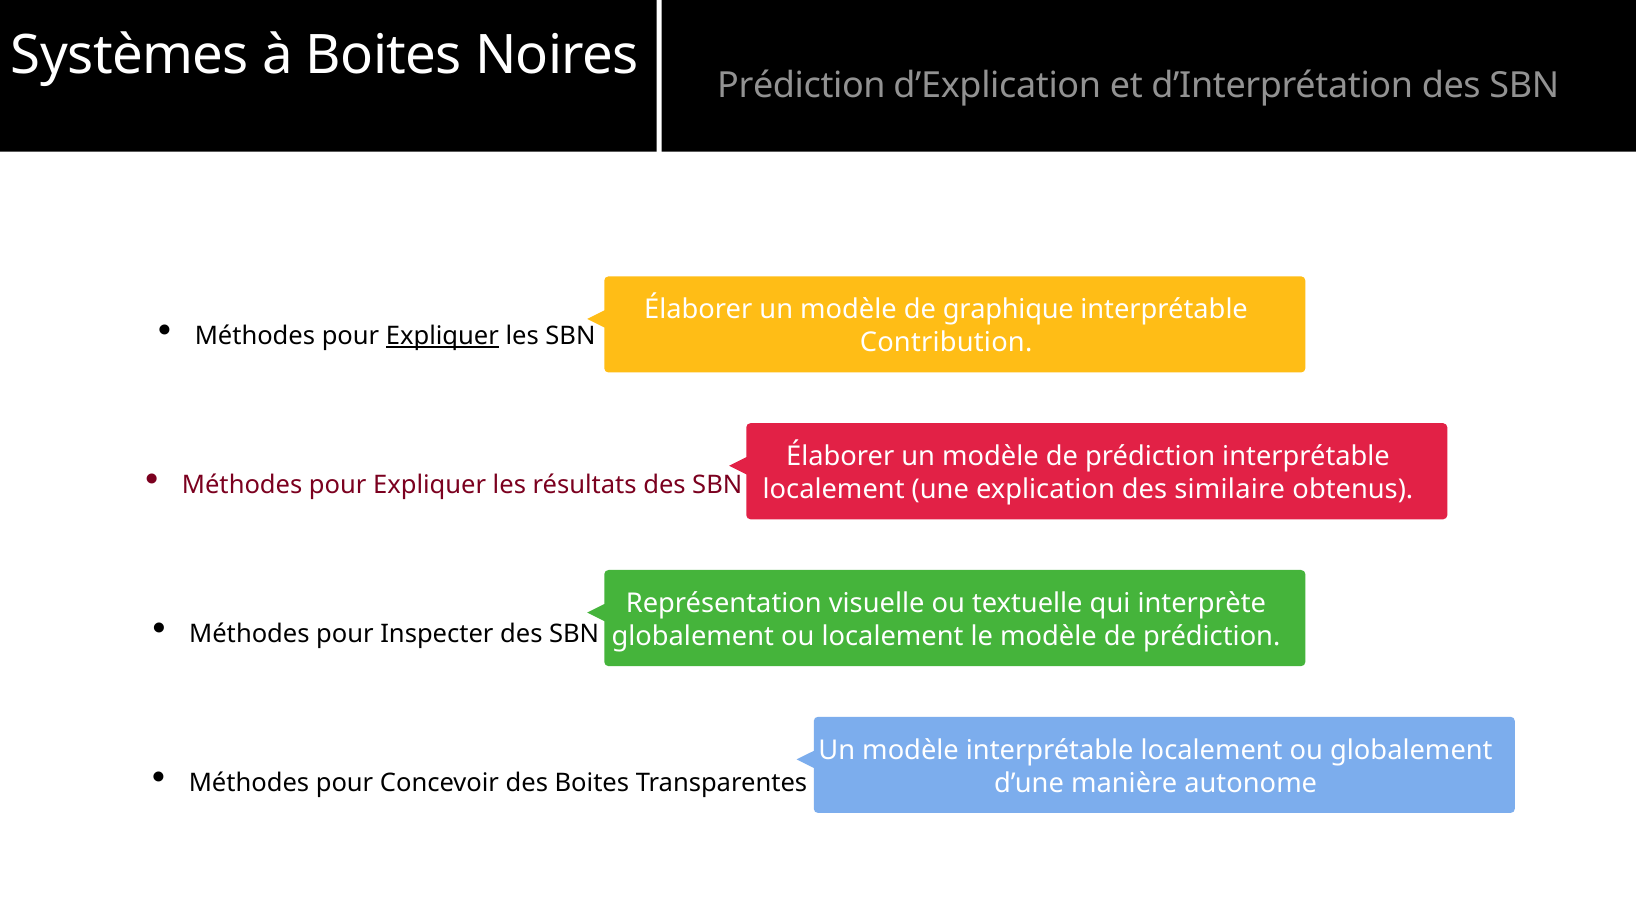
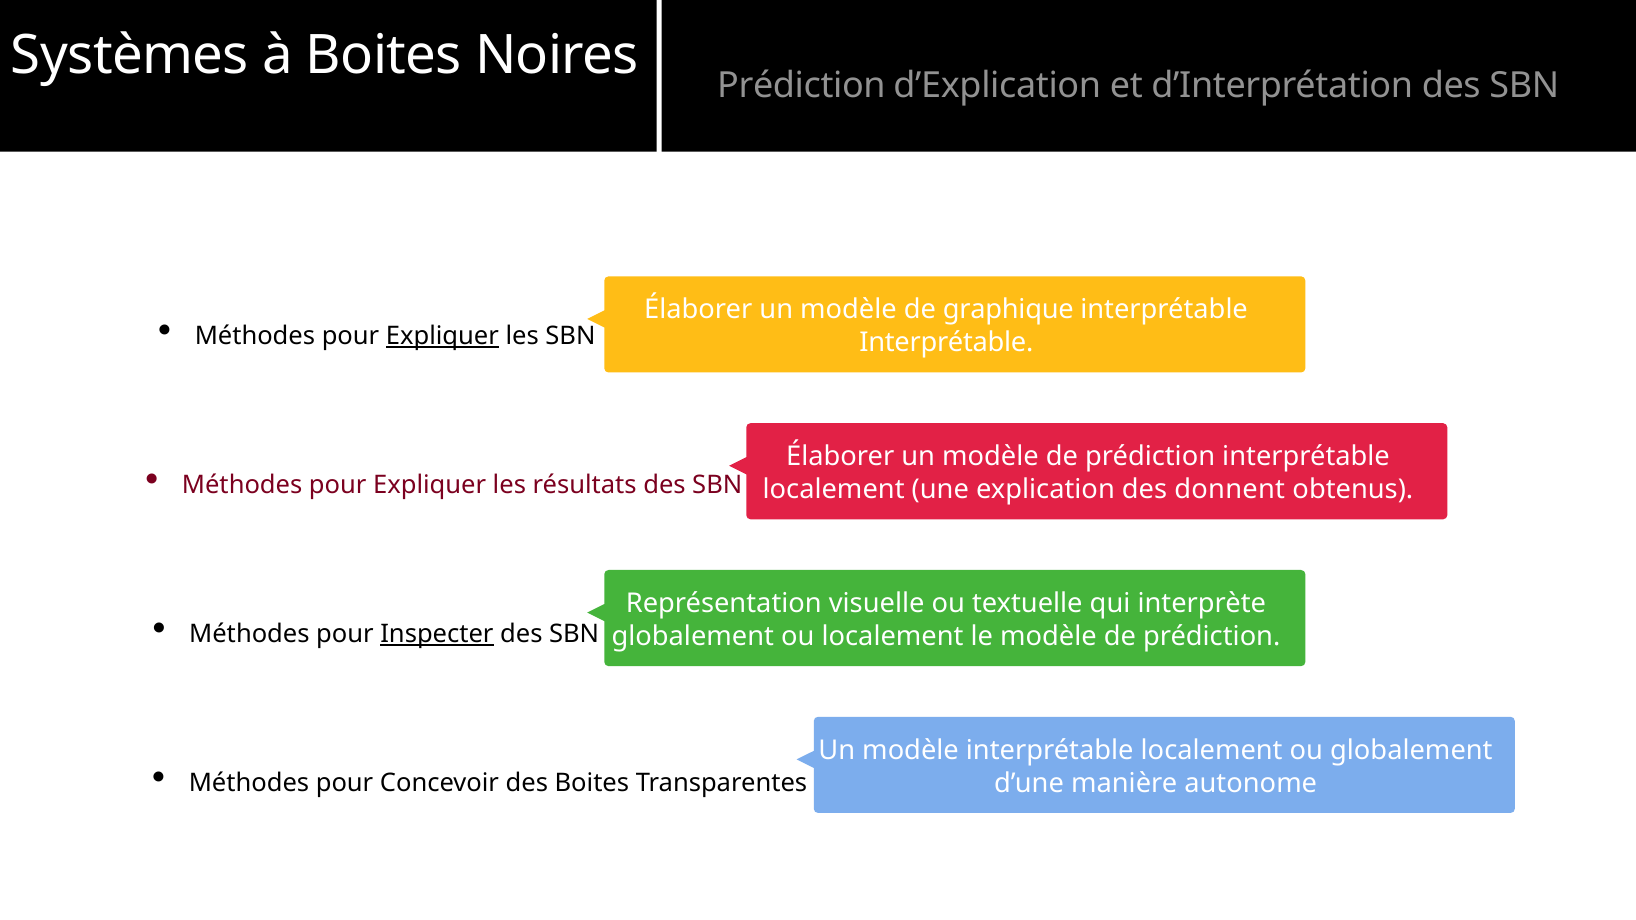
Contribution: Contribution -> Interprétable (946, 343)
similaire: similaire -> donnent (1230, 490)
Inspecter underline: none -> present (437, 634)
